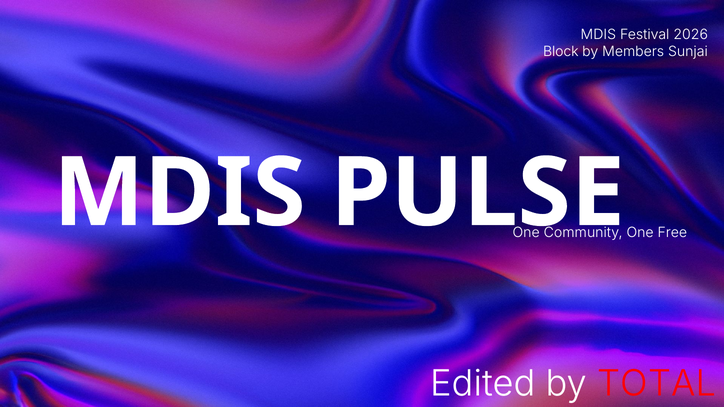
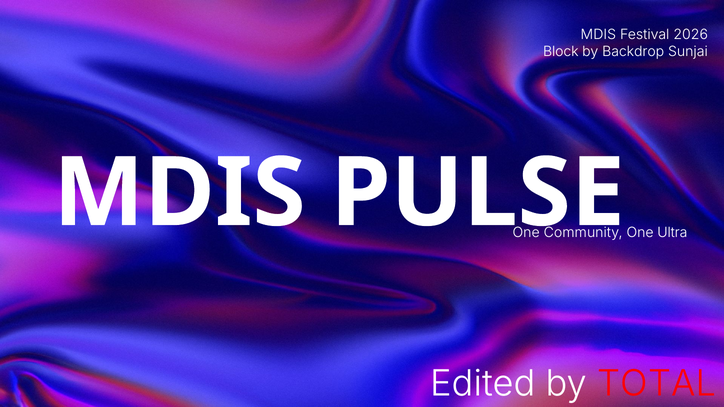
Members: Members -> Backdrop (633, 52)
Free: Free -> Ultra (672, 233)
